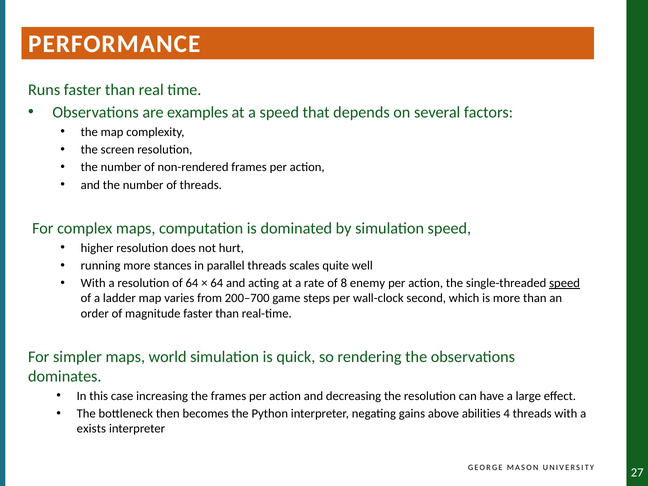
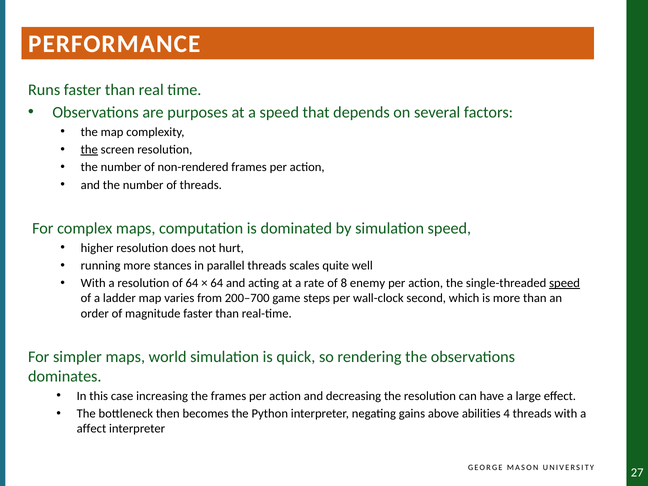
examples: examples -> purposes (198, 112)
the underline: none -> present (89, 150)
exists: exists -> affect (91, 429)
